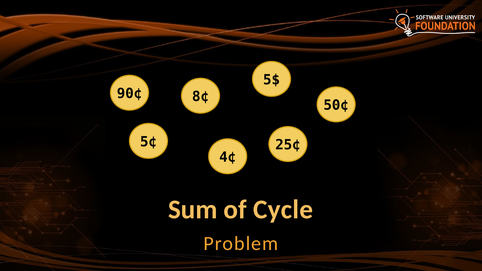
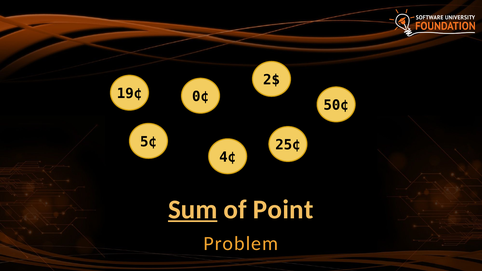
5$: 5$ -> 2$ (272, 80)
90¢: 90¢ -> 19¢ (129, 94)
8¢: 8¢ -> 0¢ (201, 97)
Sum underline: none -> present (193, 210)
Cycle: Cycle -> Point (283, 210)
